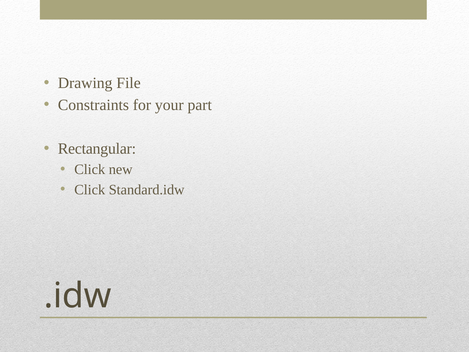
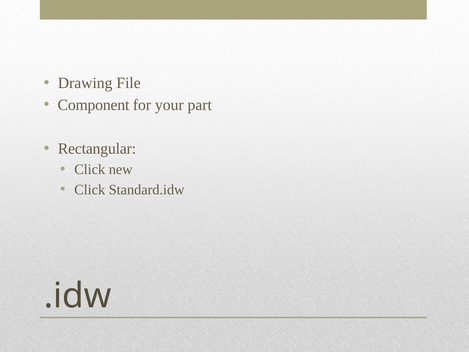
Constraints: Constraints -> Component (93, 105)
